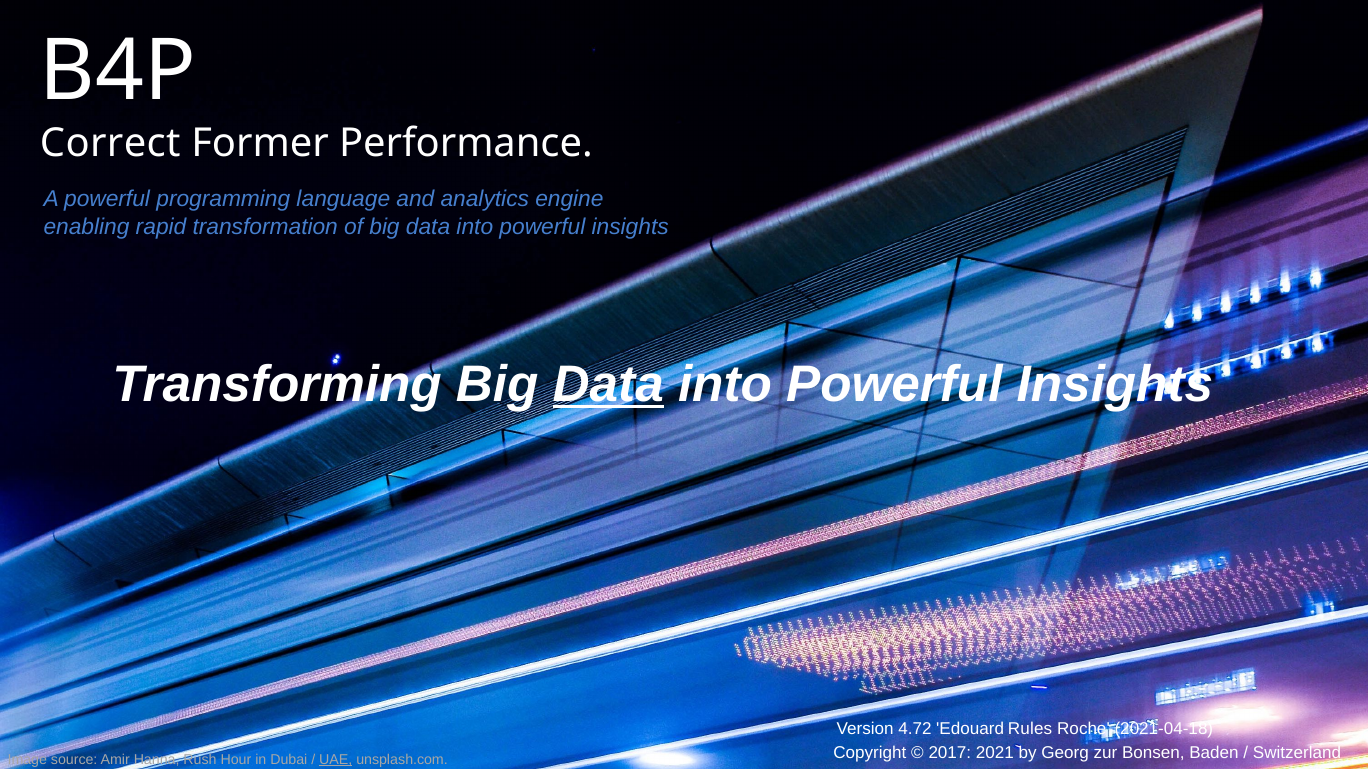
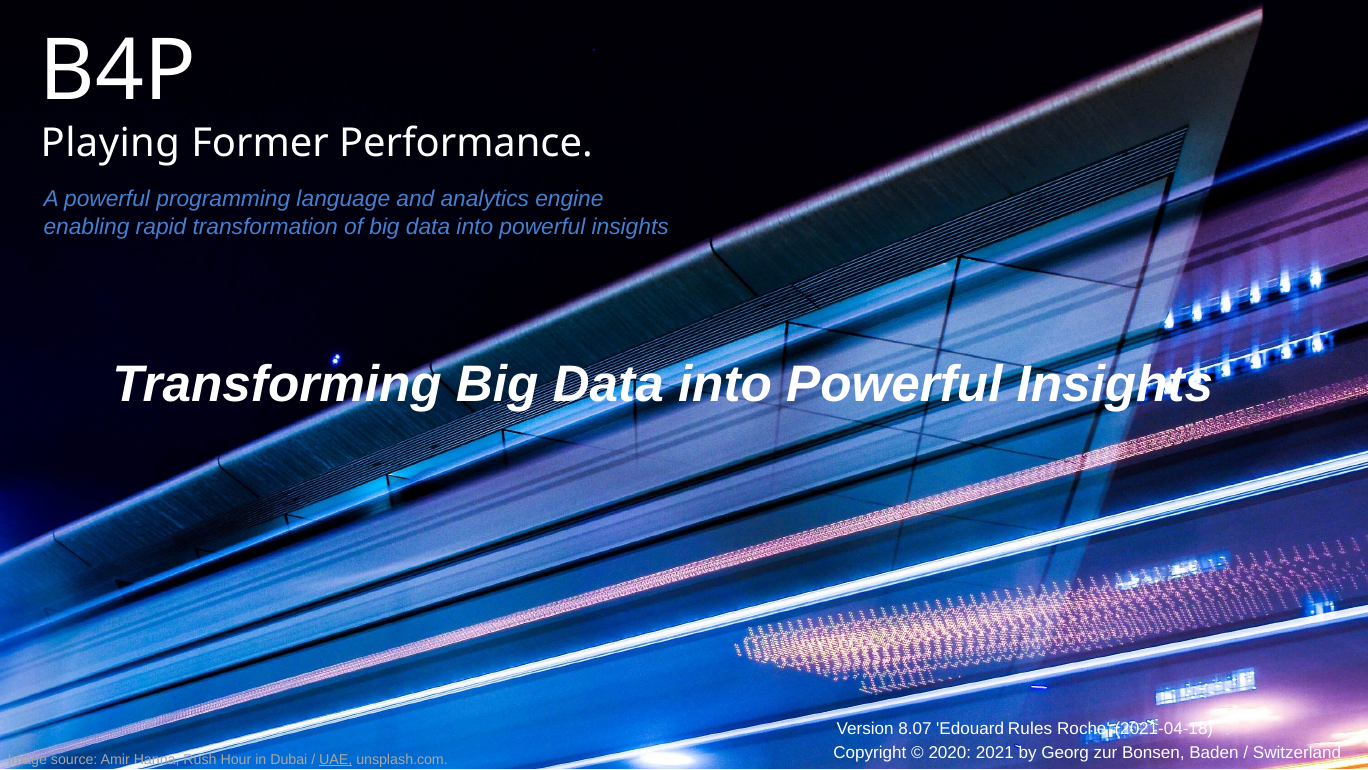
Correct: Correct -> Playing (110, 144)
Data underline: present -> none (608, 384)
4.72: 4.72 -> 8.07 (915, 728)
2017: 2017 -> 2020 (950, 752)
